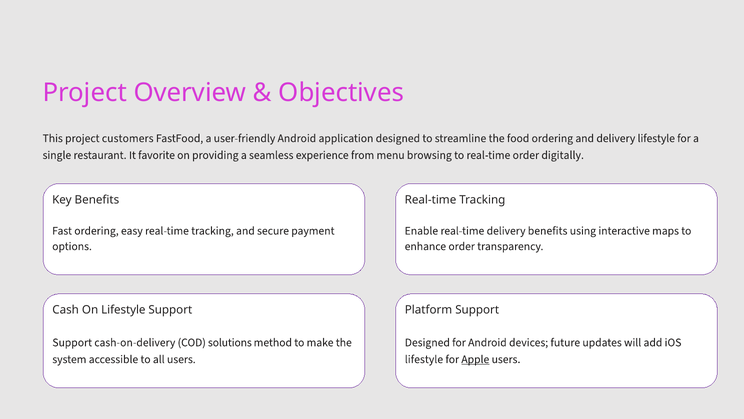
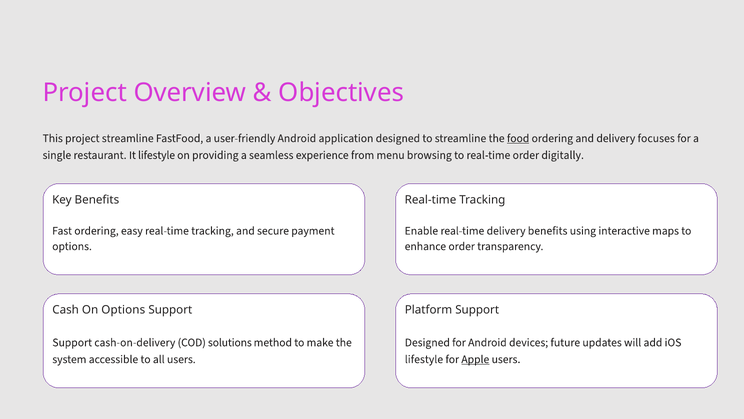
project customers: customers -> streamline (128, 138)
food underline: none -> present (518, 138)
delivery lifestyle: lifestyle -> focuses (656, 138)
It favorite: favorite -> lifestyle (157, 155)
On Lifestyle: Lifestyle -> Options (123, 310)
